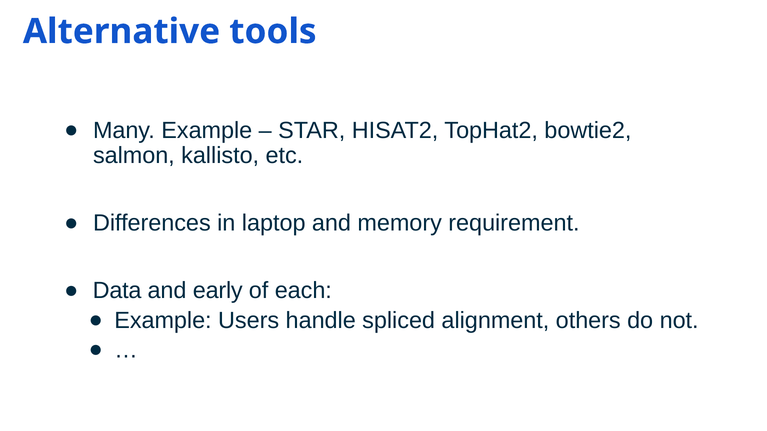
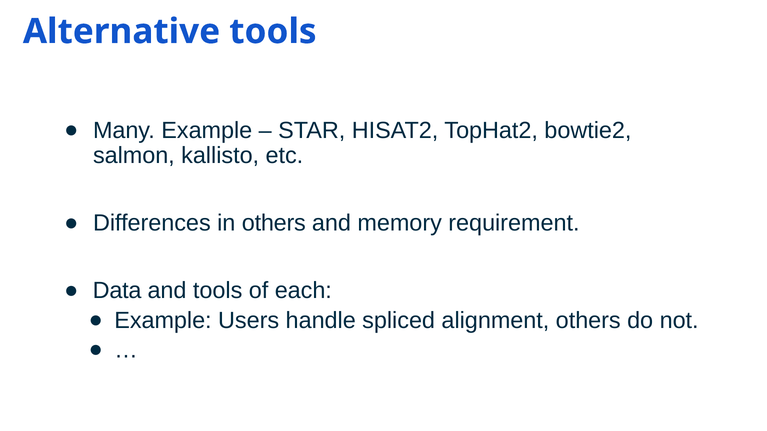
in laptop: laptop -> others (274, 223)
and early: early -> tools (218, 291)
